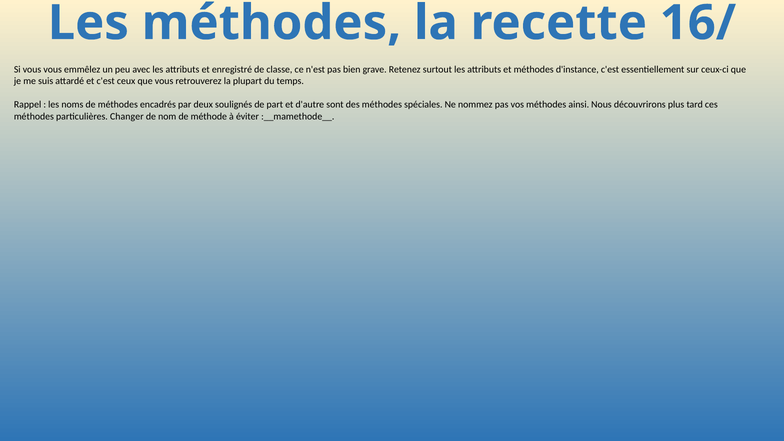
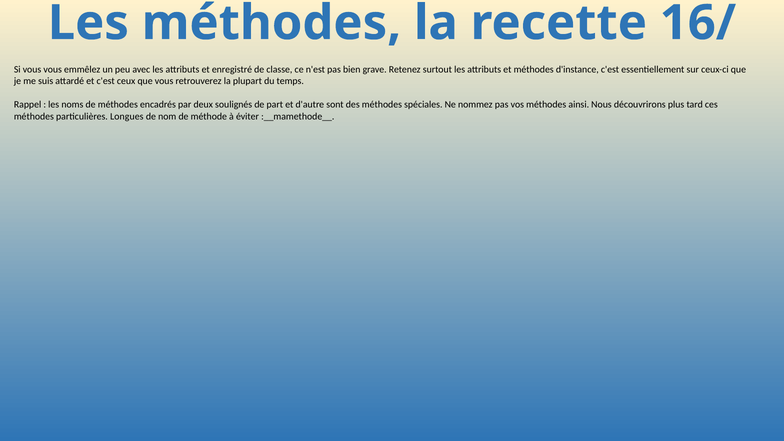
Changer: Changer -> Longues (127, 116)
